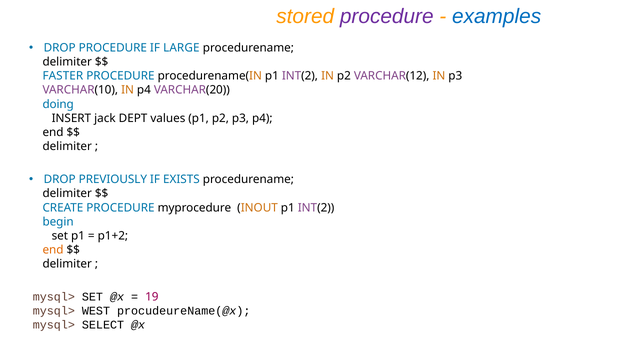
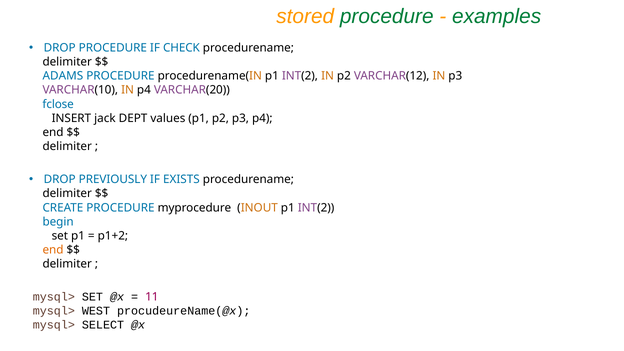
procedure colour: purple -> green (387, 16)
examples colour: blue -> green (497, 16)
LARGE: LARGE -> CHECK (181, 48)
FASTER: FASTER -> ADAMS (63, 76)
doing: doing -> fclose (58, 104)
19: 19 -> 11 (152, 297)
